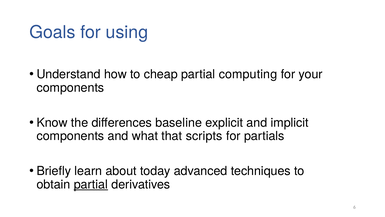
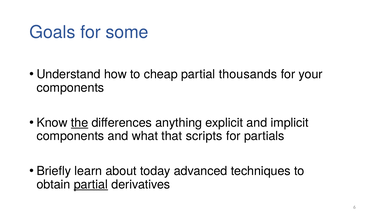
using: using -> some (127, 32)
computing: computing -> thousands (248, 74)
the underline: none -> present (80, 122)
baseline: baseline -> anything (179, 122)
